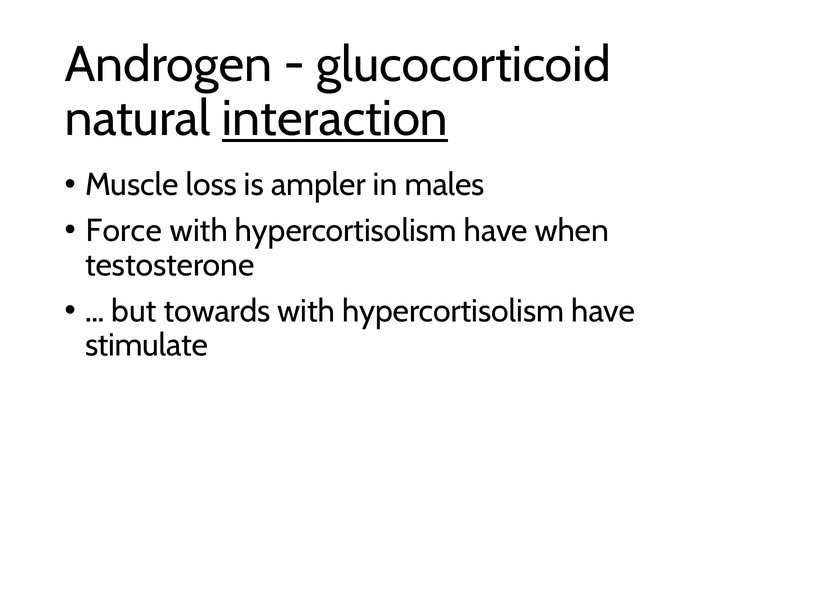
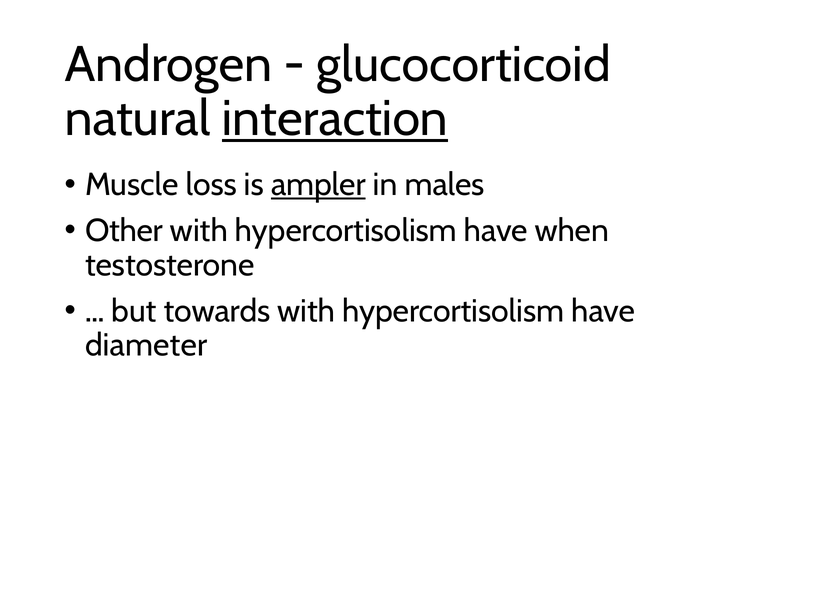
ampler underline: none -> present (318, 185)
Force: Force -> Other (124, 231)
stimulate: stimulate -> diameter (146, 345)
